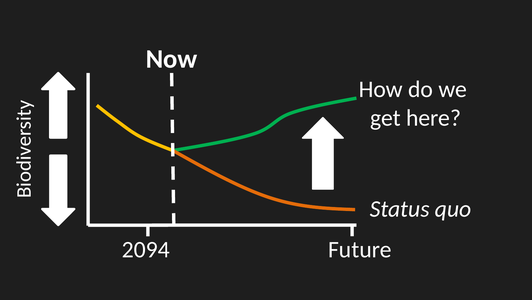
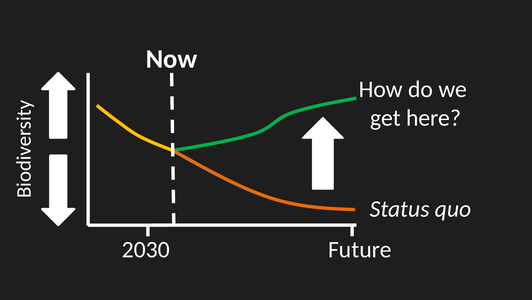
2094: 2094 -> 2030 (146, 249)
